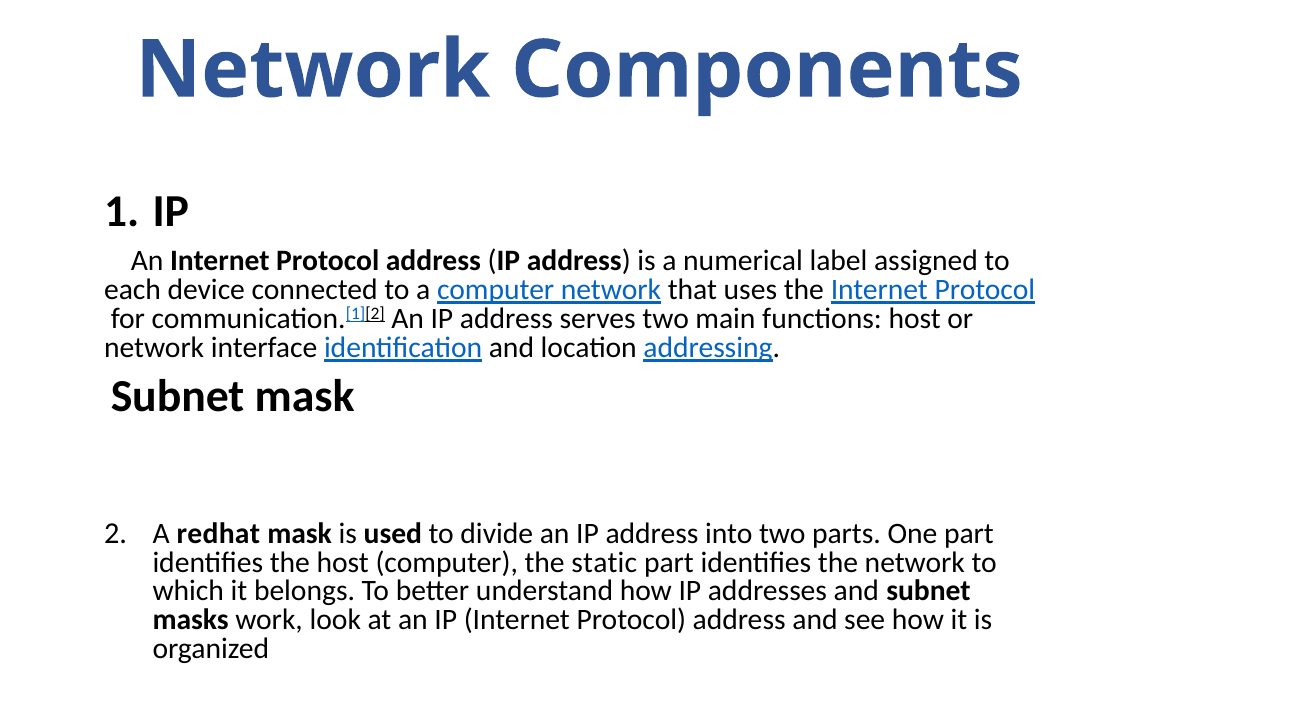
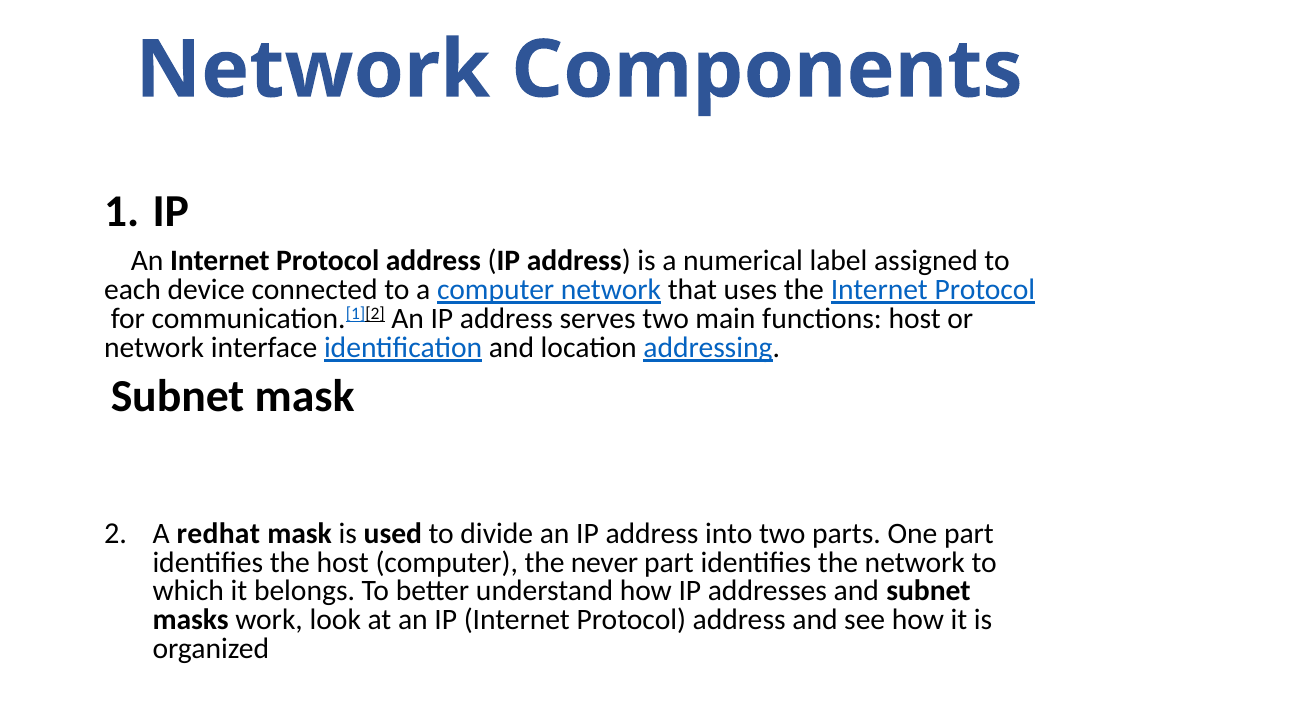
static: static -> never (605, 563)
